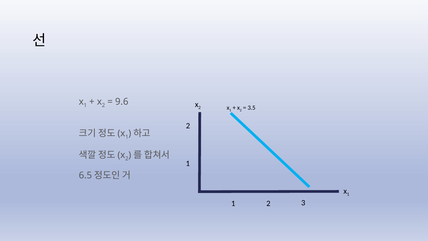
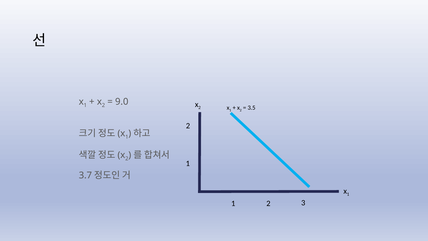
9.6: 9.6 -> 9.0 (122, 101)
6.5: 6.5 -> 3.7 (85, 175)
